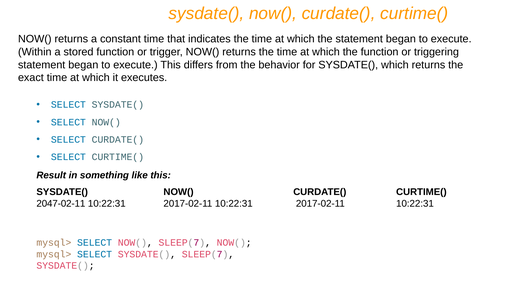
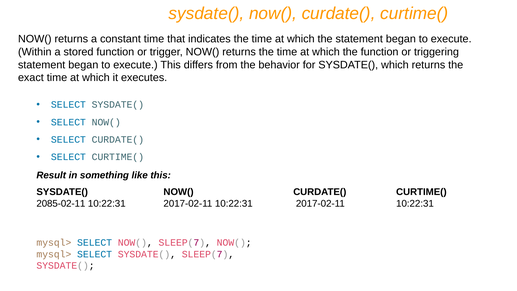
2047-02-11: 2047-02-11 -> 2085-02-11 (61, 204)
